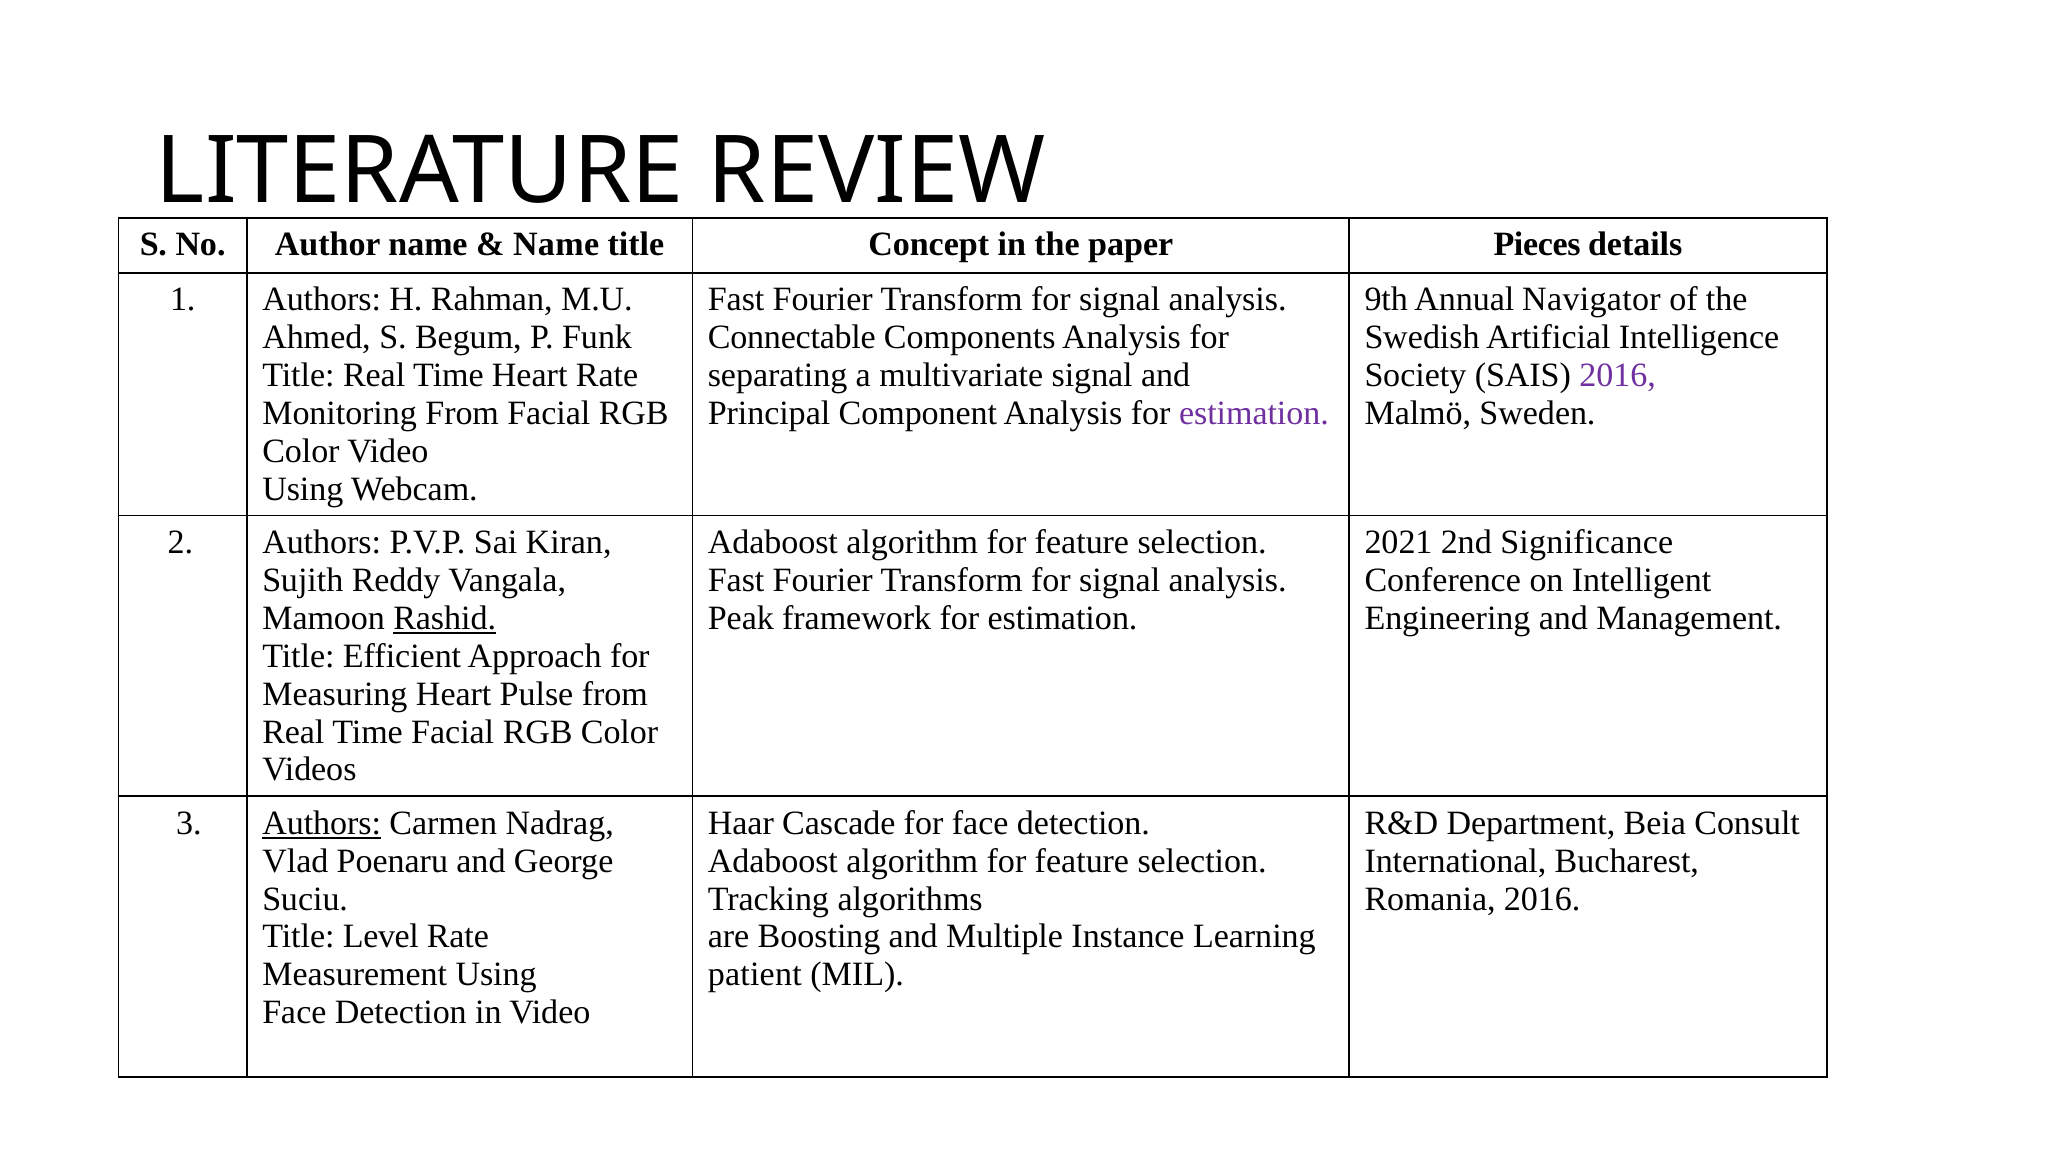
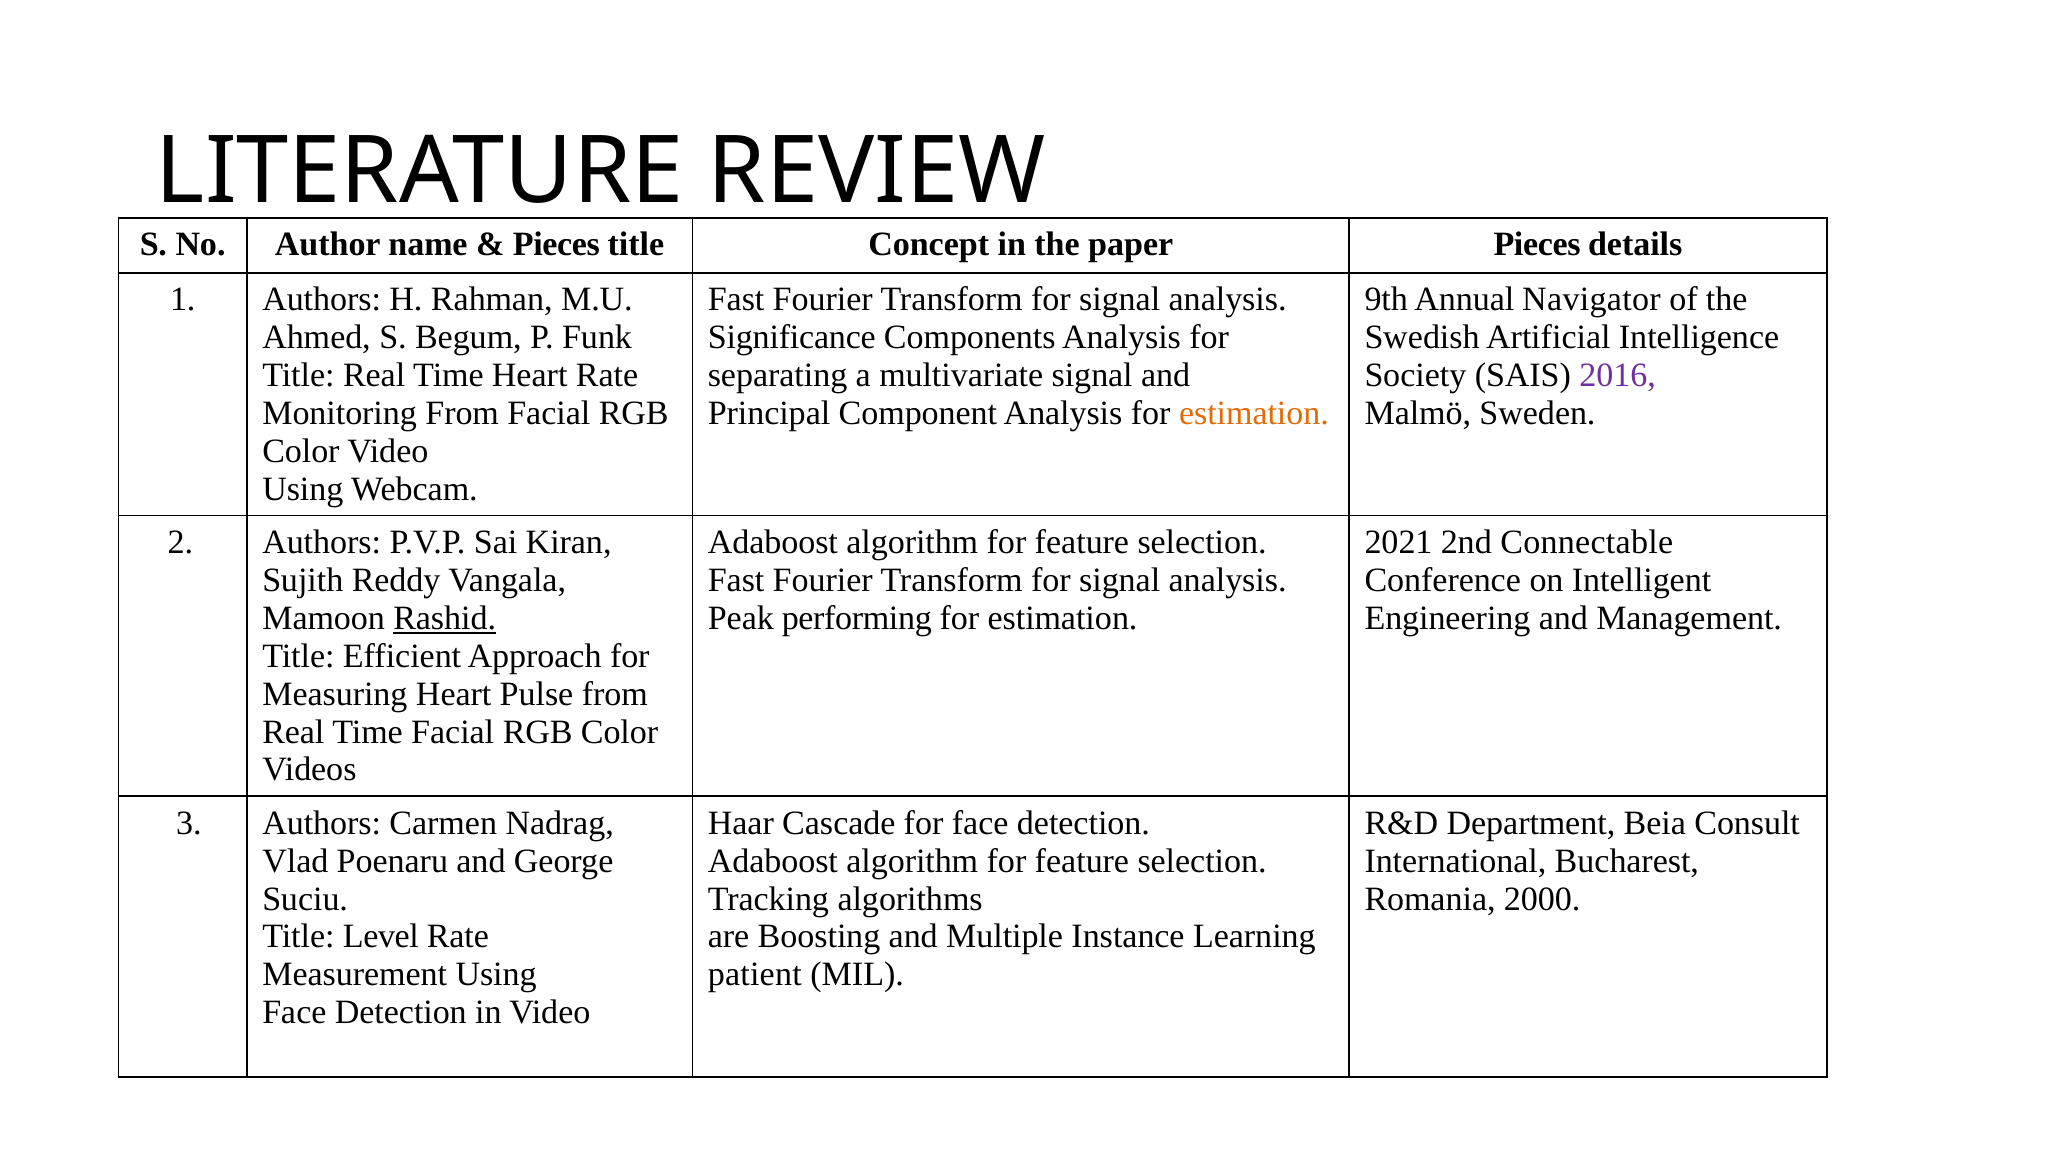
Name: Name -> Pieces (556, 244)
Connectable: Connectable -> Significance (792, 337)
estimation colour: purple -> orange (1254, 413)
Significance: Significance -> Connectable (1587, 542)
framework: framework -> performing (857, 618)
Authors underline: present -> none (322, 823)
Romania 2016: 2016 -> 2000 (1542, 898)
